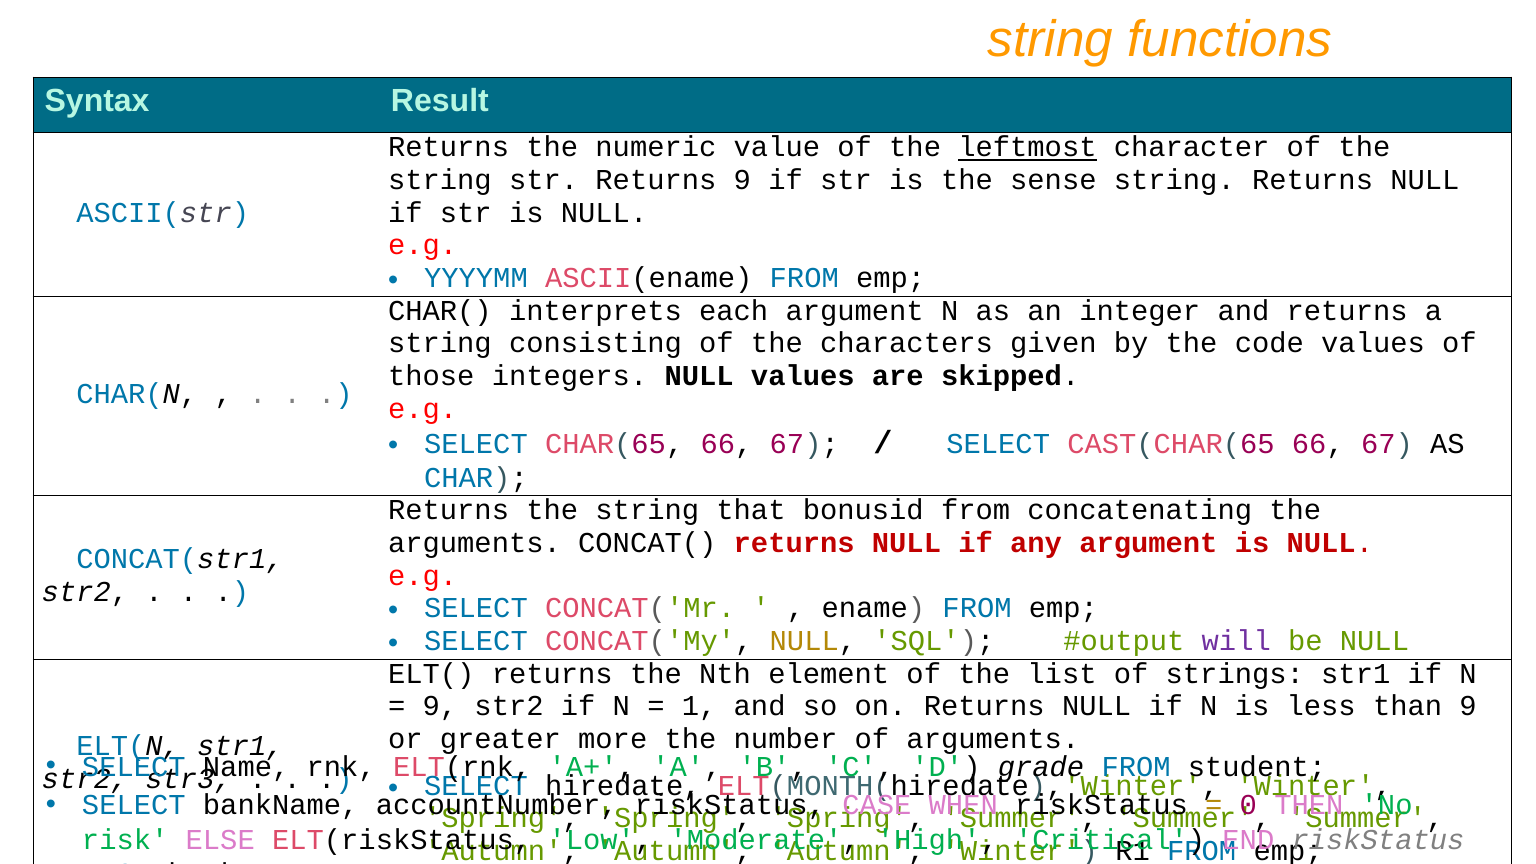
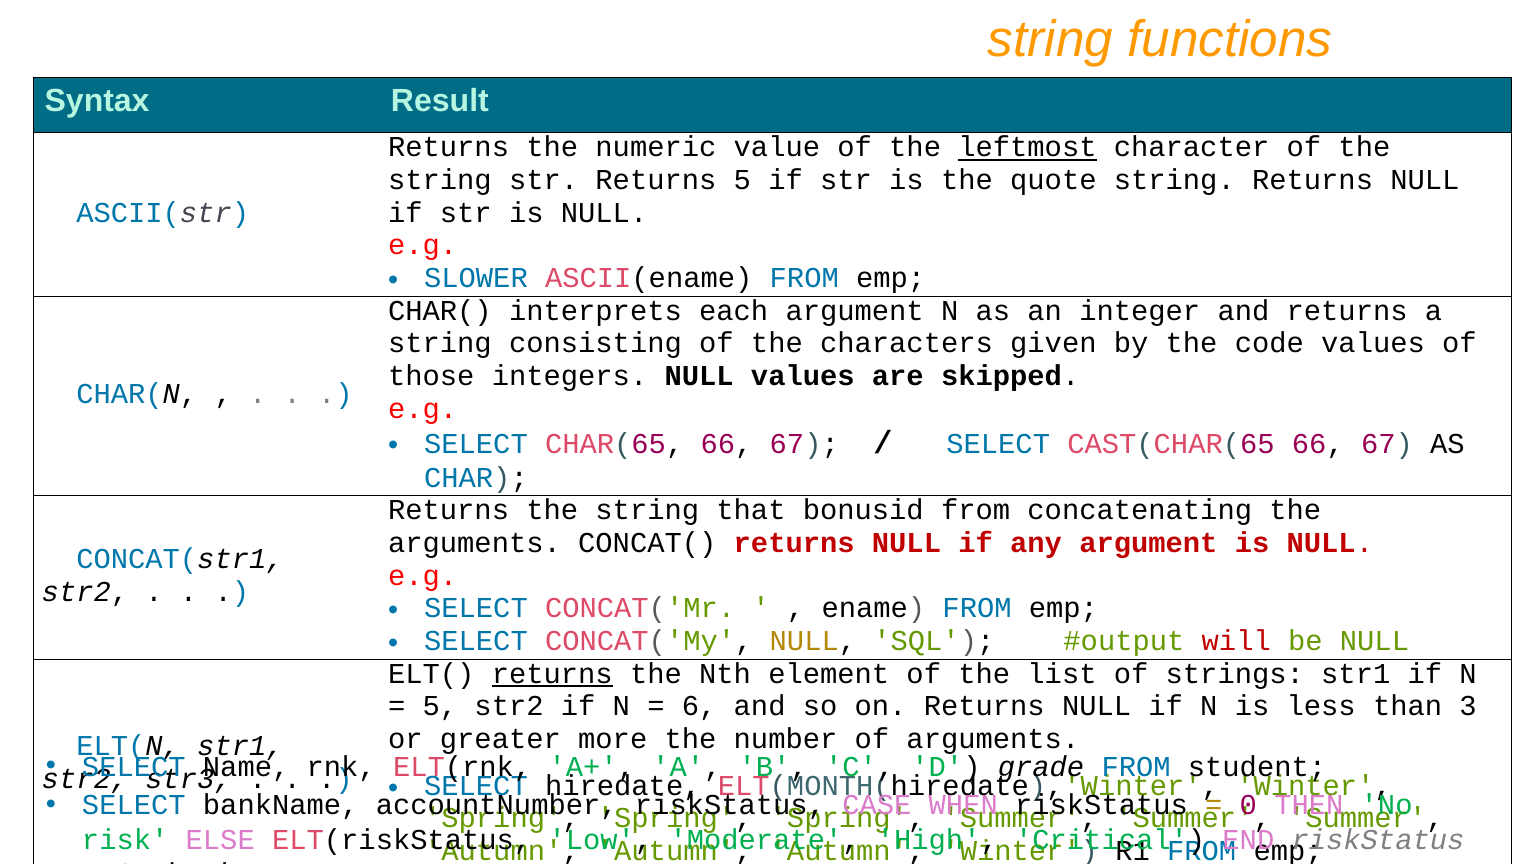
Returns 9: 9 -> 5 (742, 180)
sense: sense -> quote (1053, 180)
YYYYMM: YYYYMM -> SLOWER (476, 278)
will colour: purple -> red (1236, 641)
returns underline: none -> present (552, 674)
9: 9 -> 5 (440, 706)
1: 1 -> 6 (699, 706)
than 9: 9 -> 3 (1468, 706)
